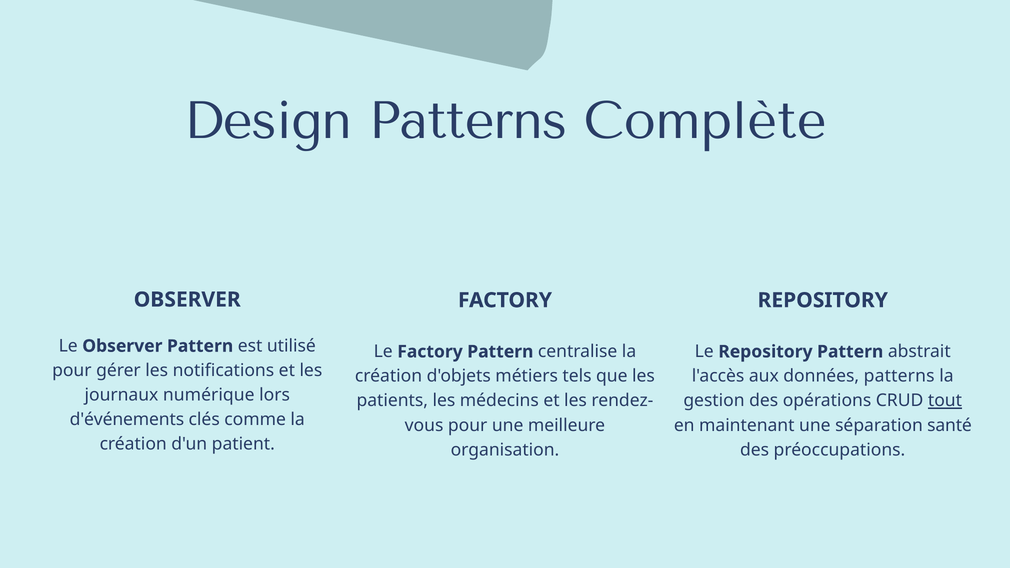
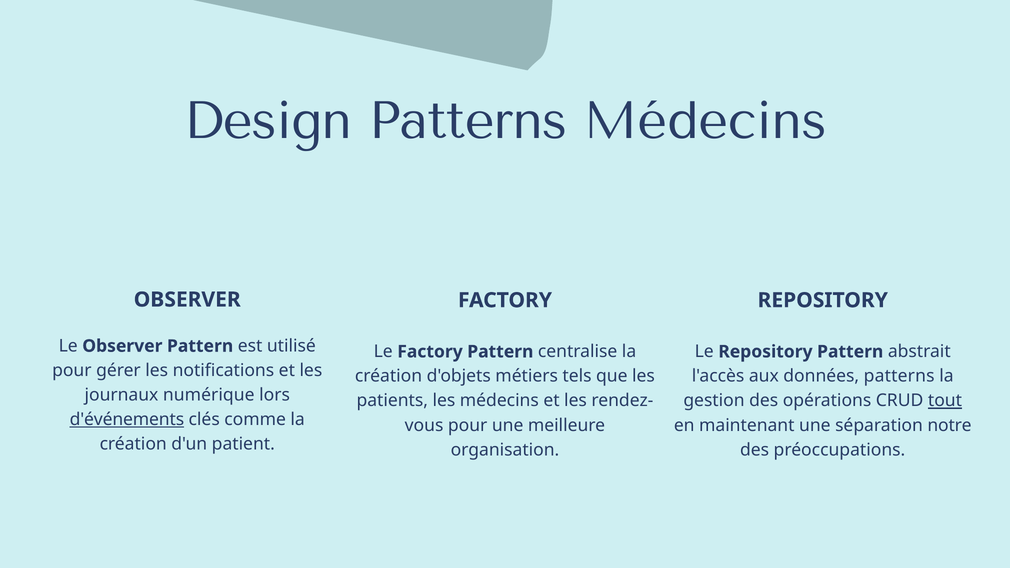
Patterns Complète: Complète -> Médecins (705, 121)
d'événements underline: none -> present (127, 420)
santé: santé -> notre (950, 425)
